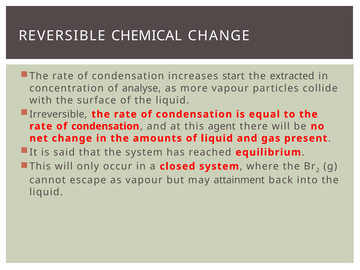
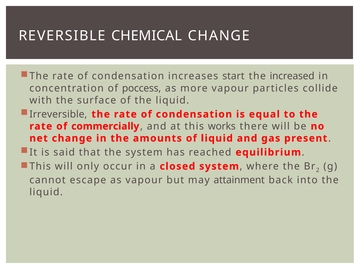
extracted: extracted -> increased (292, 76)
analyse: analyse -> poccess (142, 88)
condensation: condensation -> commercially (105, 126)
agent: agent -> works (222, 126)
